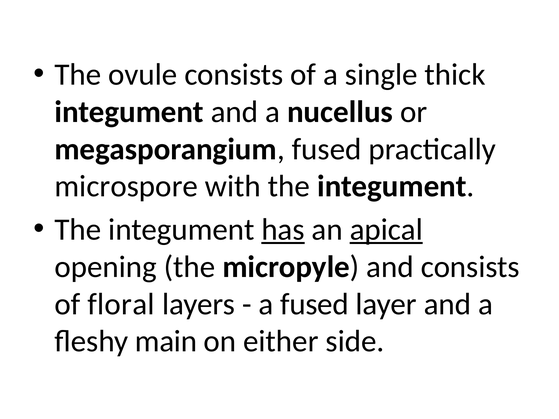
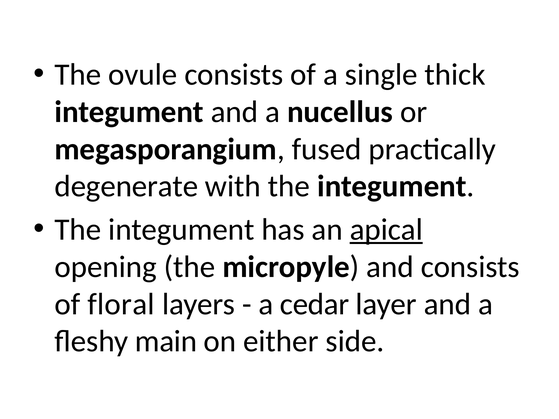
microspore: microspore -> degenerate (126, 186)
has underline: present -> none (283, 230)
a fused: fused -> cedar (315, 304)
